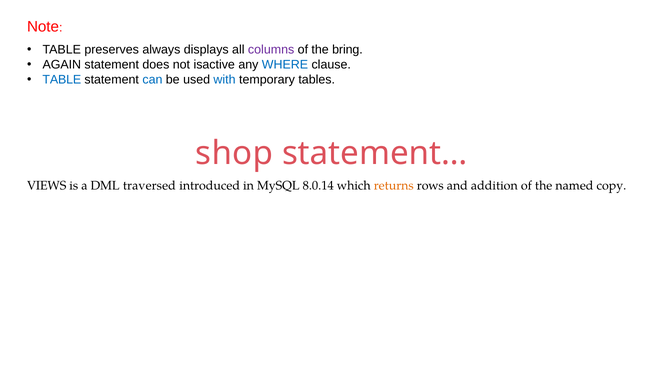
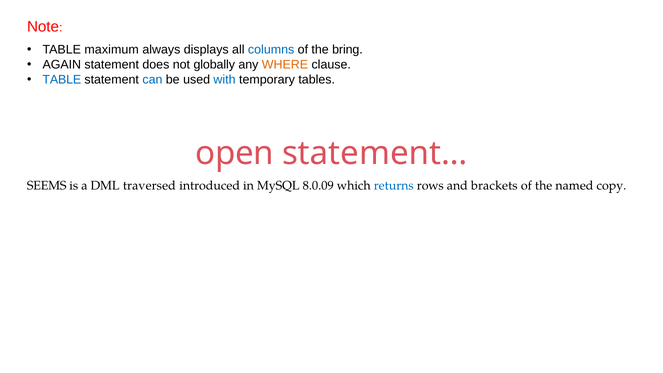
preserves: preserves -> maximum (112, 50)
columns colour: purple -> blue (271, 50)
isactive: isactive -> globally (214, 65)
WHERE colour: blue -> orange (285, 65)
shop: shop -> open (235, 153)
VIEWS: VIEWS -> SEEMS (47, 185)
8.0.14: 8.0.14 -> 8.0.09 (318, 185)
returns colour: orange -> blue (394, 185)
addition: addition -> brackets (494, 185)
